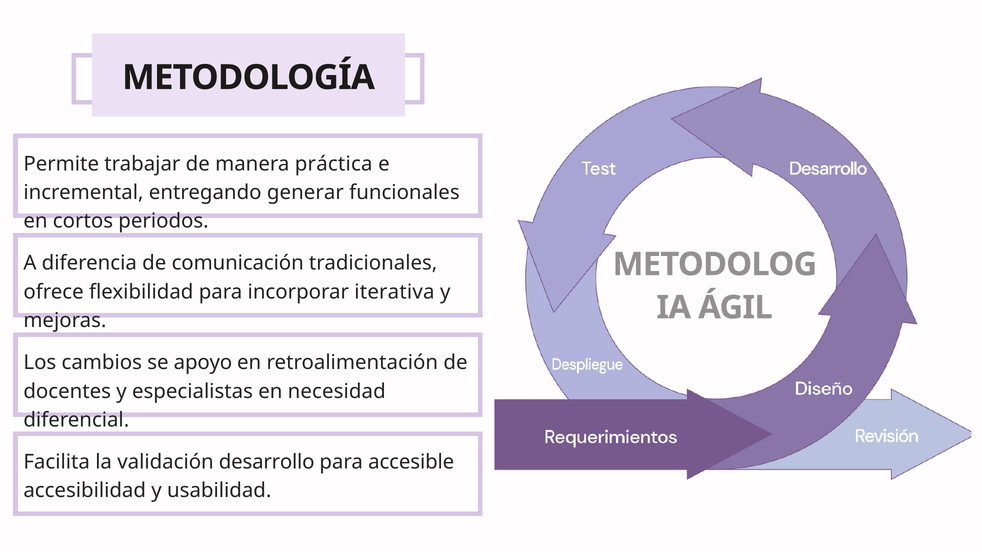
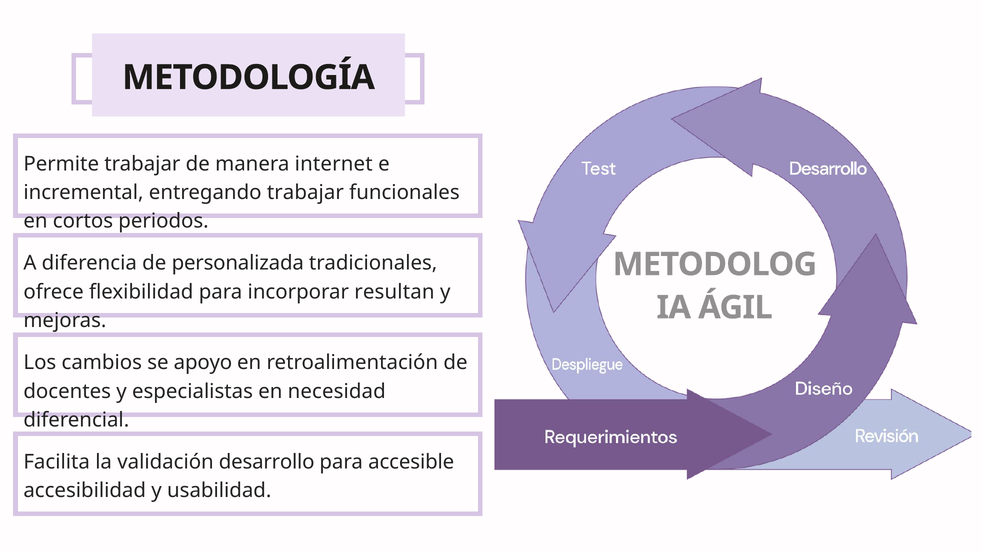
práctica: práctica -> internet (334, 164)
entregando generar: generar -> trabajar (305, 193)
comunicación: comunicación -> personalizada (238, 263)
iterativa: iterativa -> resultan (394, 292)
